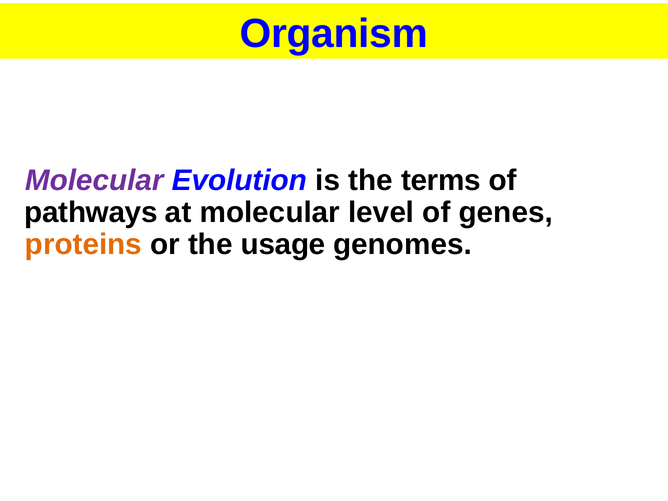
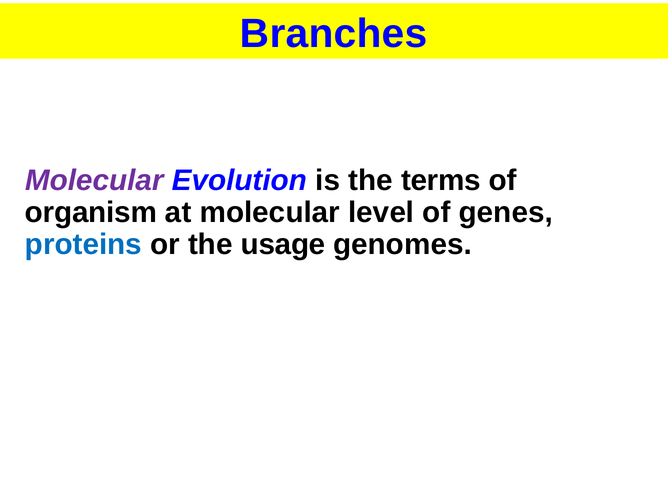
Organism: Organism -> Branches (334, 34)
pathways: pathways -> organism (91, 212)
proteins colour: orange -> blue (83, 244)
